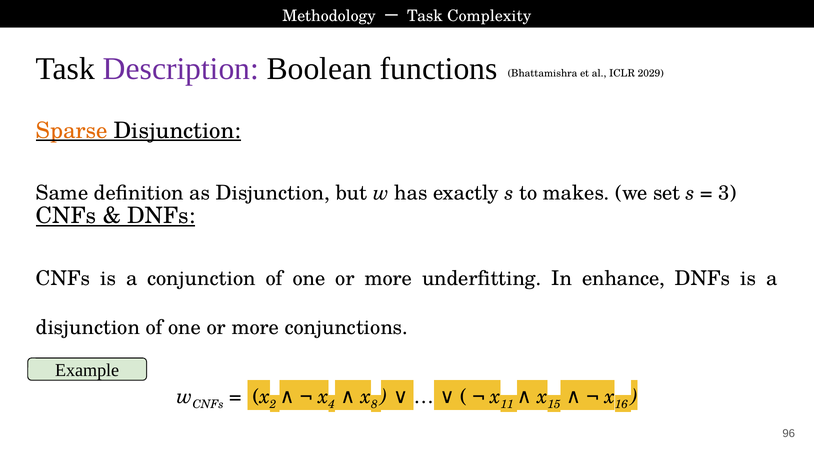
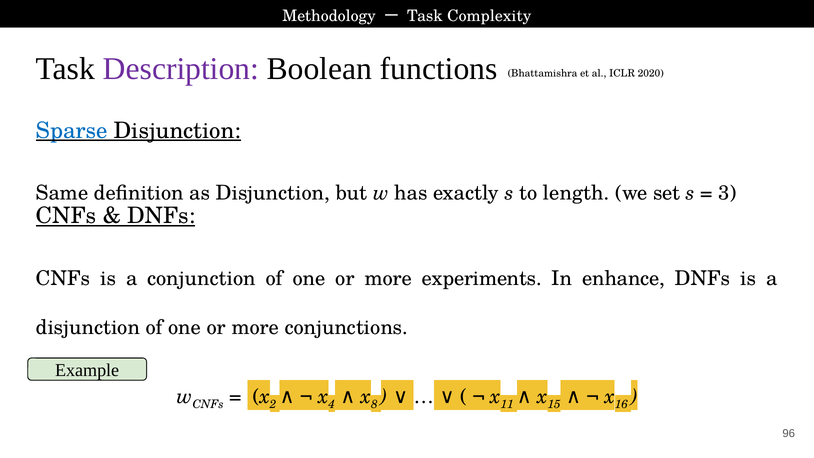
2029: 2029 -> 2020 (651, 73)
Sparse colour: orange -> blue (72, 131)
makes: makes -> length (576, 193)
underfitting: underfitting -> experiments (482, 278)
